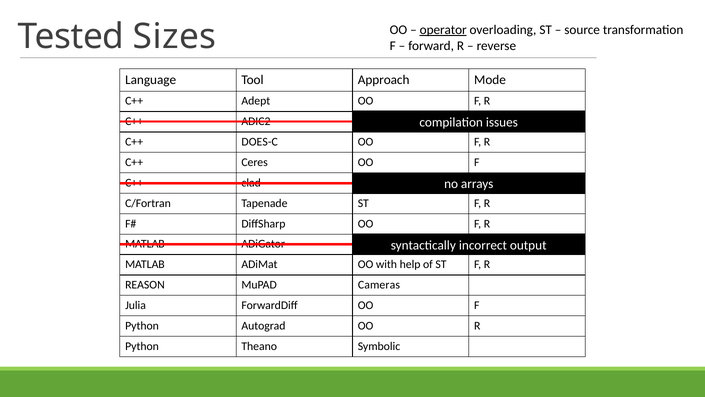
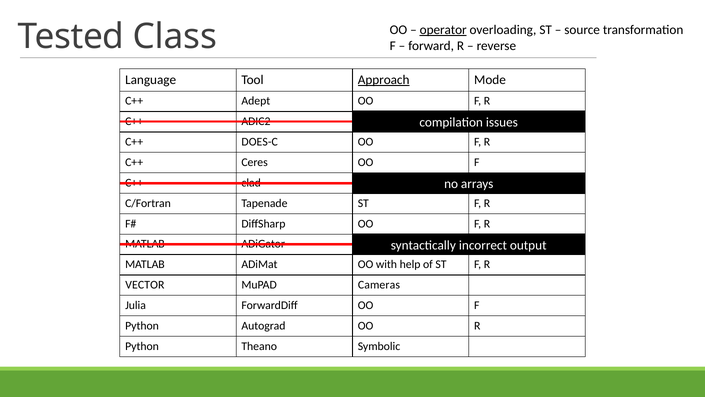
Sizes: Sizes -> Class (175, 36)
Approach underline: none -> present (384, 80)
REASON: REASON -> VECTOR (145, 285)
